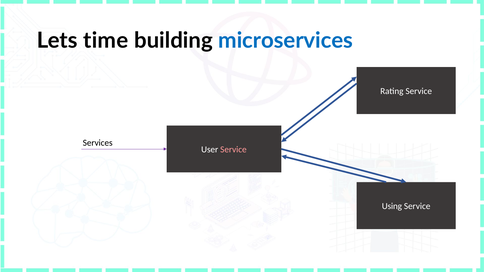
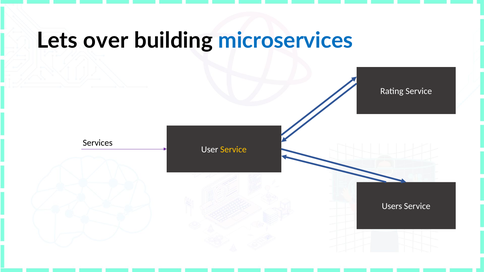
time: time -> over (106, 41)
Service colour: pink -> yellow (233, 150)
Using: Using -> Users (392, 206)
